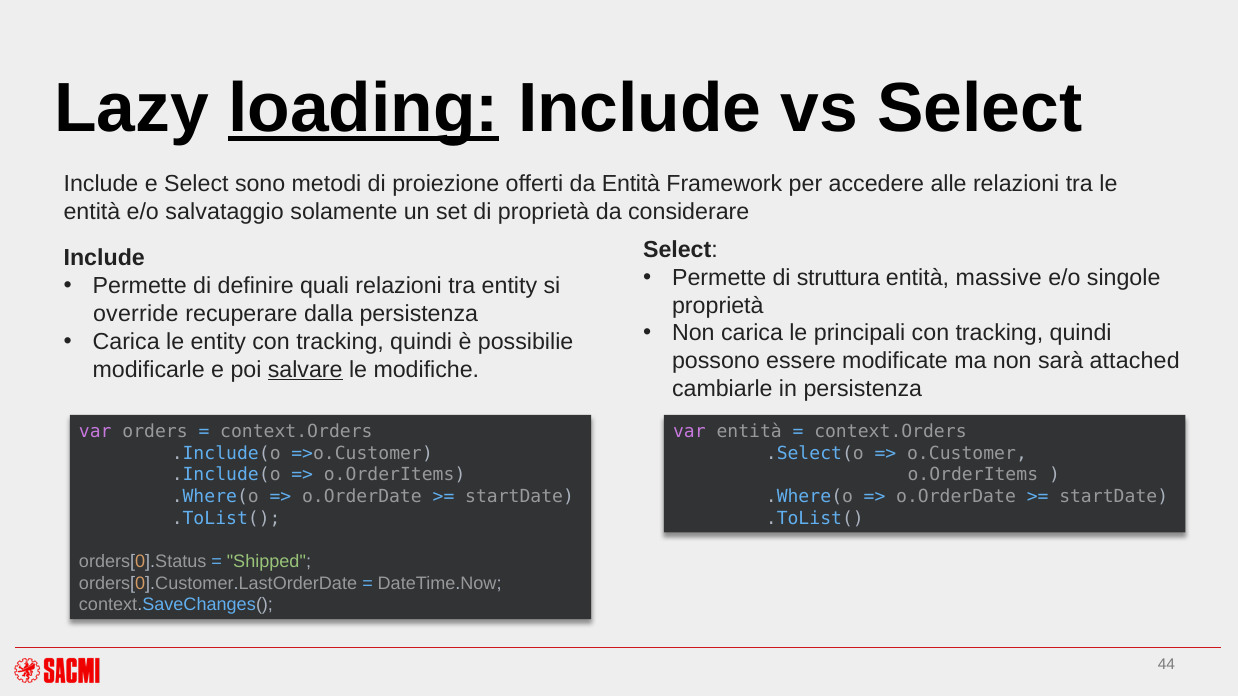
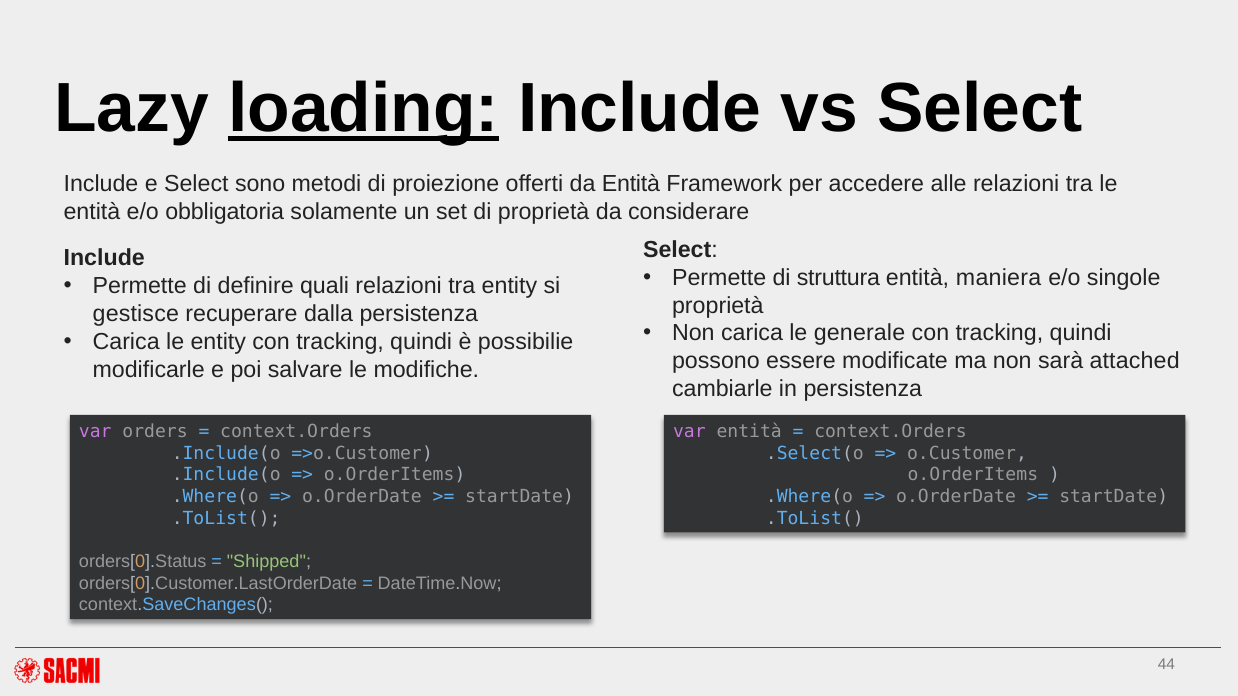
salvataggio: salvataggio -> obbligatoria (225, 212)
massive: massive -> maniera (999, 278)
override: override -> gestisce (136, 314)
principali: principali -> generale (860, 334)
salvare underline: present -> none (305, 370)
